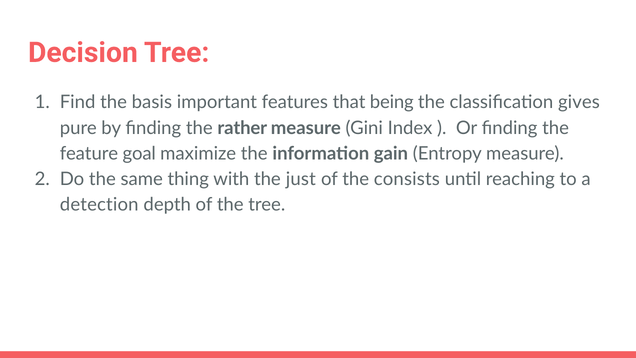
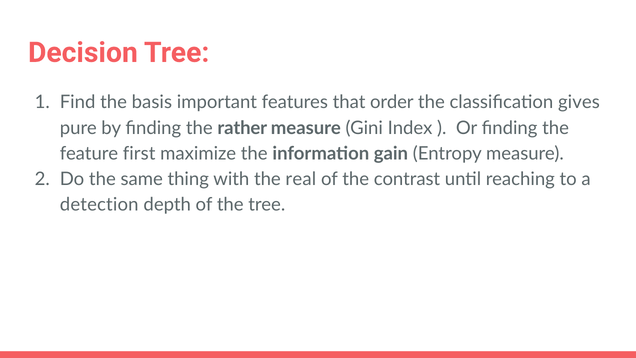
being: being -> order (392, 102)
goal: goal -> first (139, 153)
just: just -> real (301, 179)
consists: consists -> contrast (407, 179)
